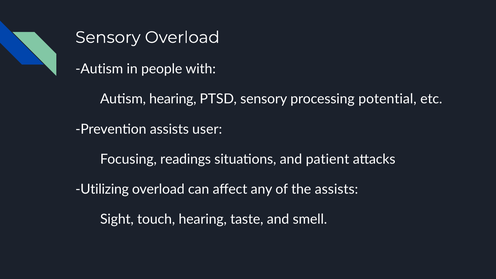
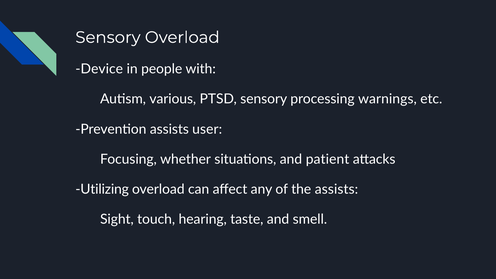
Autism: Autism -> Device (99, 69)
Autism hearing: hearing -> various (173, 99)
potential: potential -> warnings (387, 99)
readings: readings -> whether (186, 159)
